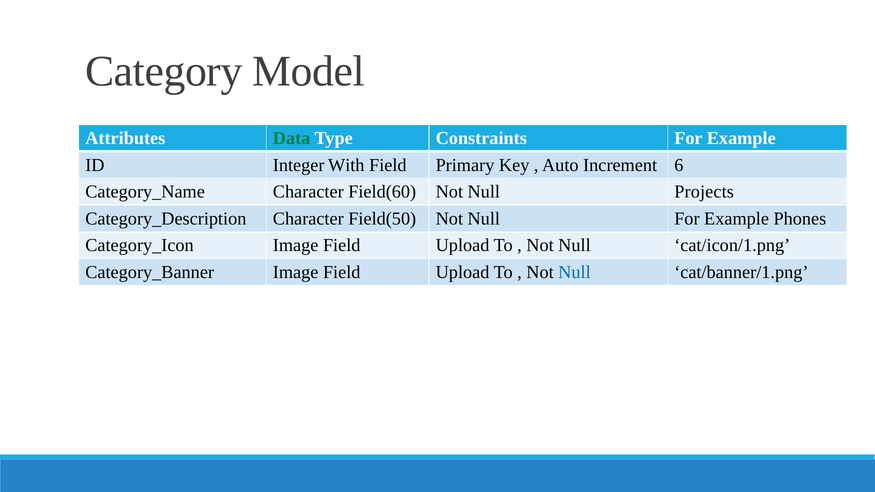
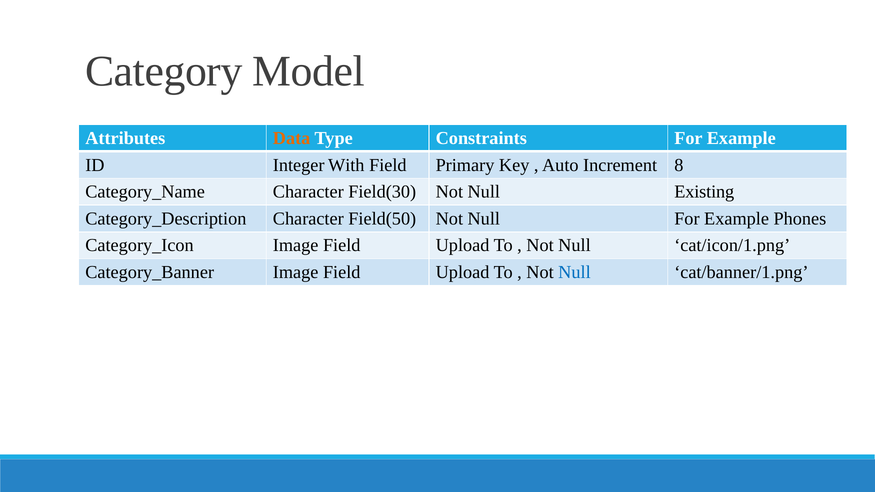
Data colour: green -> orange (292, 138)
6: 6 -> 8 (679, 165)
Field(60: Field(60 -> Field(30 (382, 192)
Projects: Projects -> Existing (704, 192)
